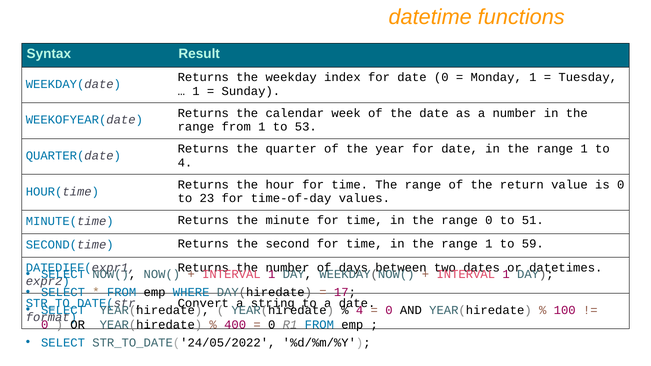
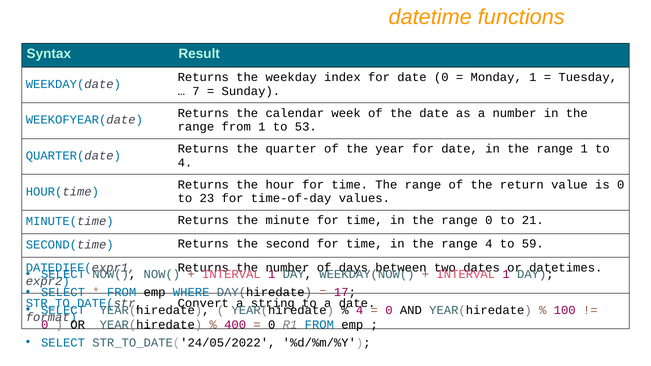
1: 1 -> 7 (196, 91)
51: 51 -> 21 (533, 220)
1: 1 -> 4 (489, 244)
